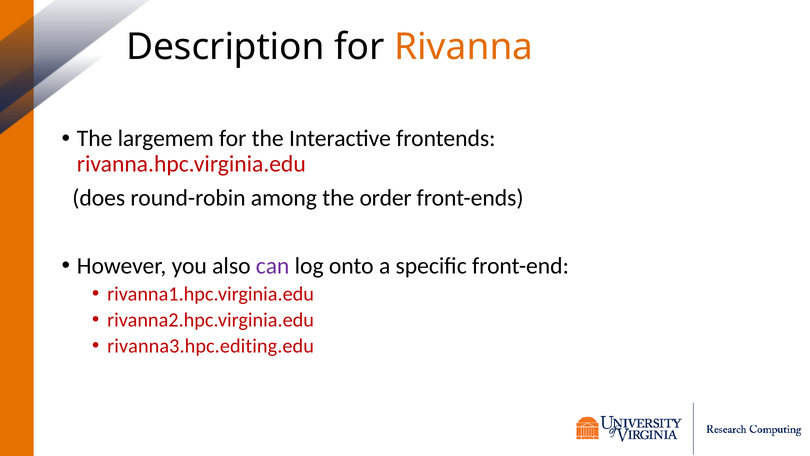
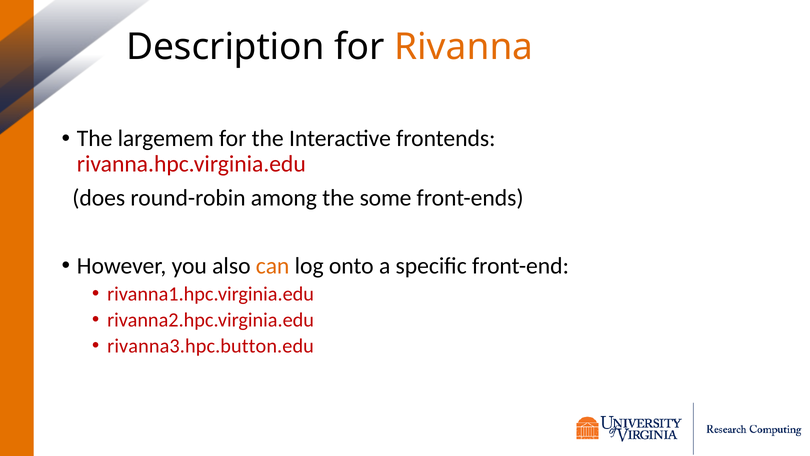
order: order -> some (386, 198)
can colour: purple -> orange (273, 266)
rivanna3.hpc.editing.edu: rivanna3.hpc.editing.edu -> rivanna3.hpc.button.edu (211, 346)
